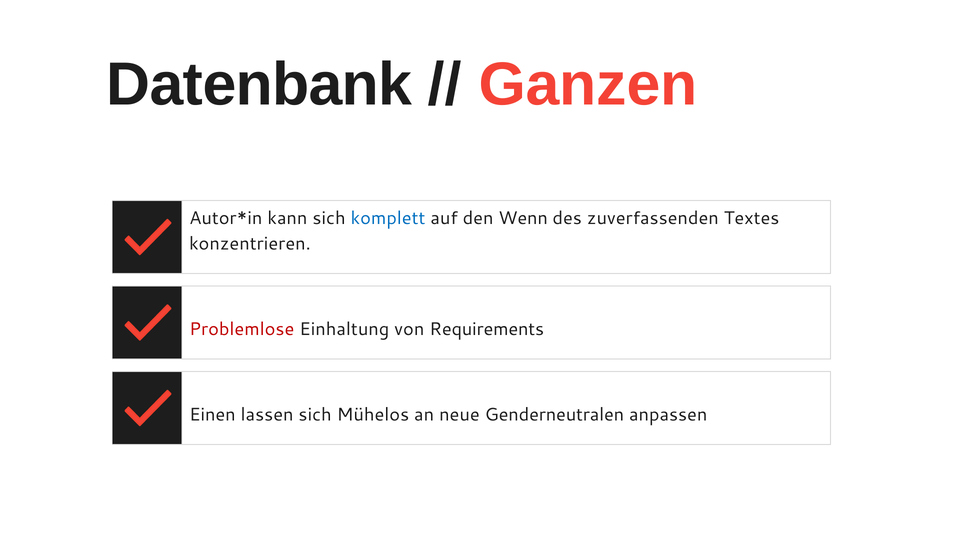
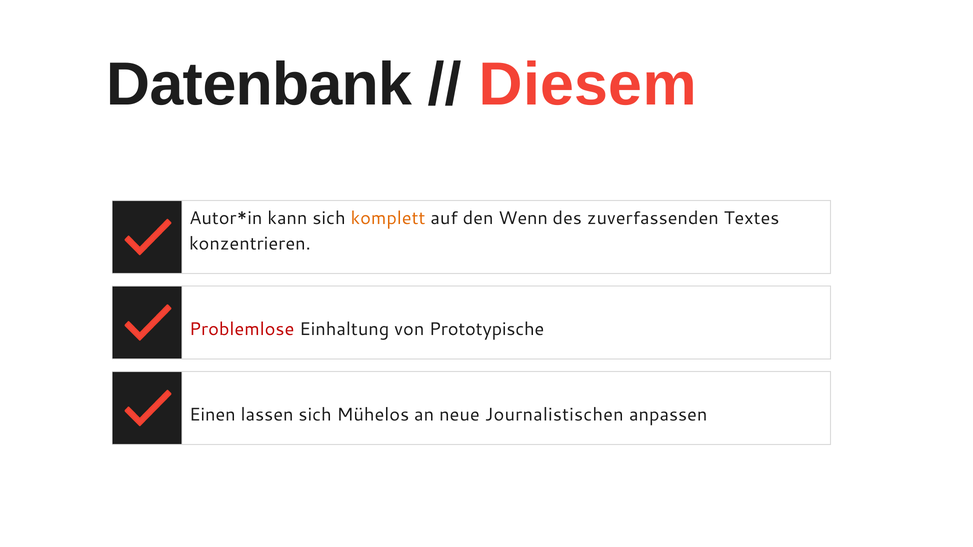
Ganzen: Ganzen -> Diesem (588, 85)
komplett colour: blue -> orange (388, 218)
Requirements: Requirements -> Prototypische (487, 330)
Genderneutralen: Genderneutralen -> Journalistischen (554, 415)
